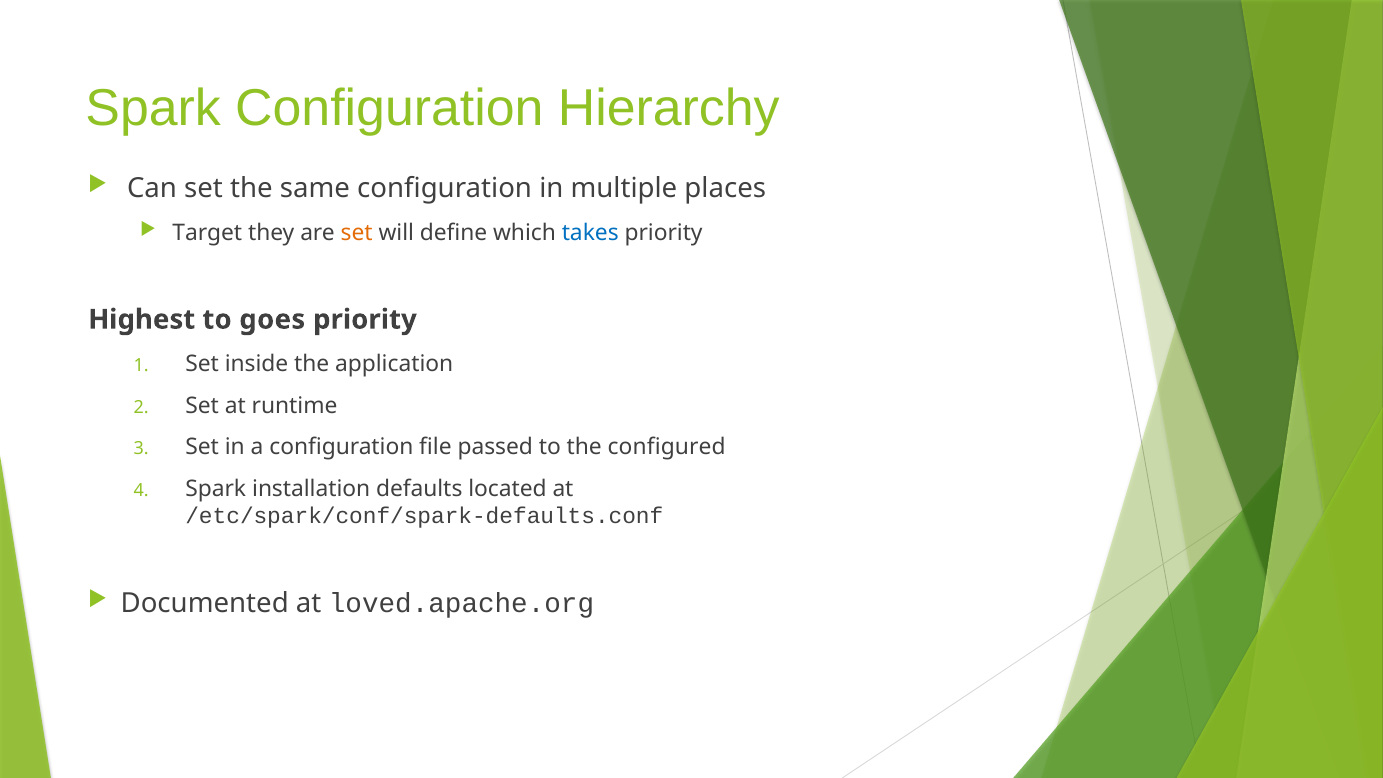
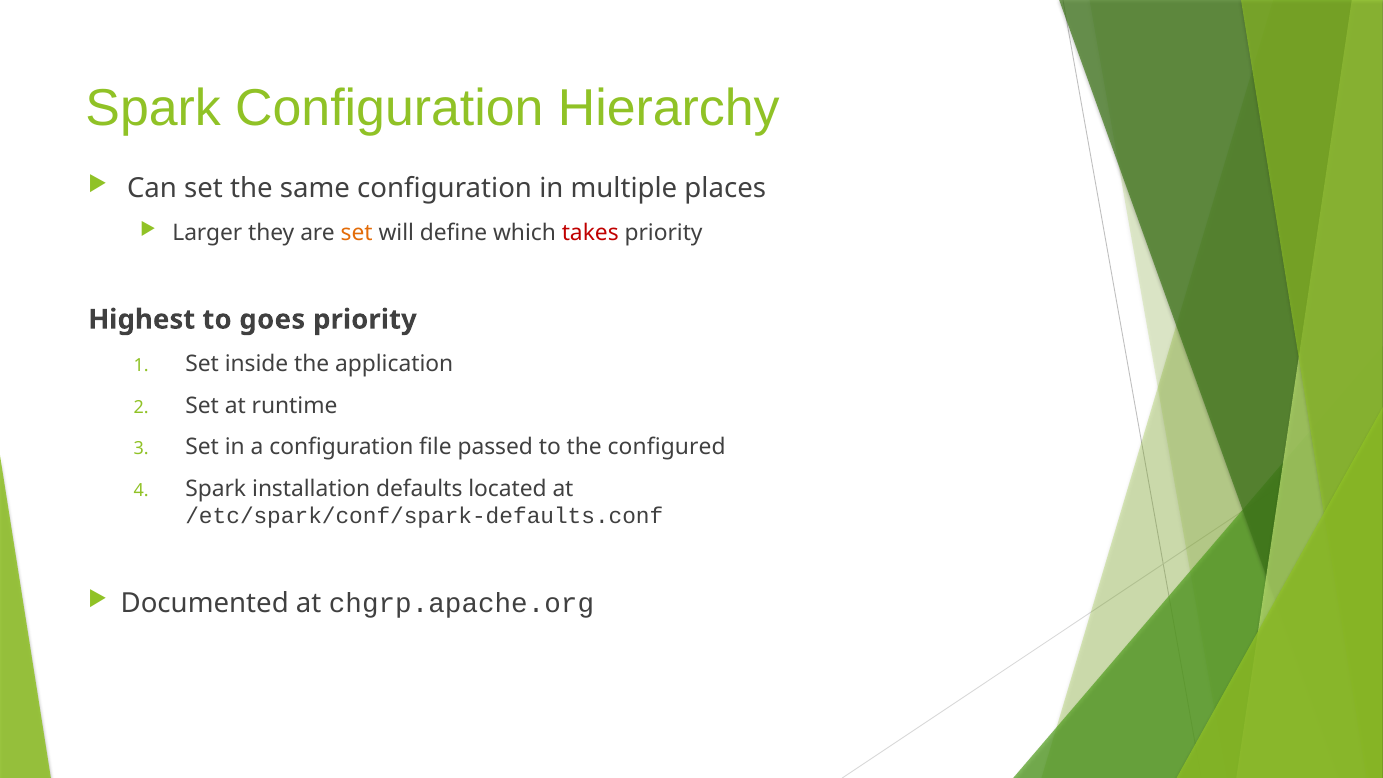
Target: Target -> Larger (207, 233)
takes colour: blue -> red (590, 233)
loved.apache.org: loved.apache.org -> chgrp.apache.org (462, 603)
